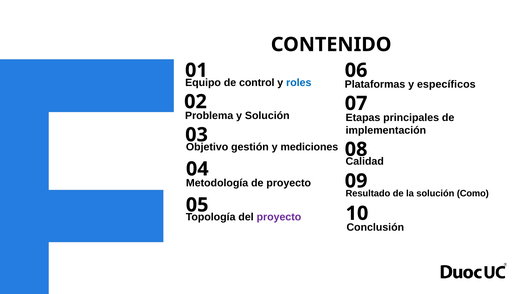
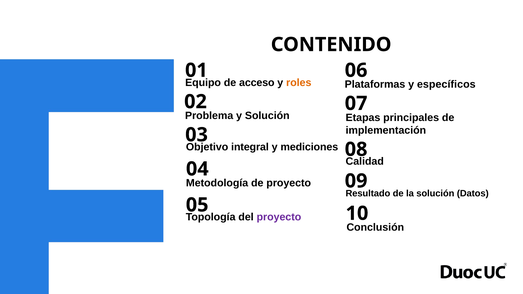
control: control -> acceso (257, 83)
roles colour: blue -> orange (299, 83)
gestión: gestión -> integral (250, 147)
Como: Como -> Datos (473, 194)
